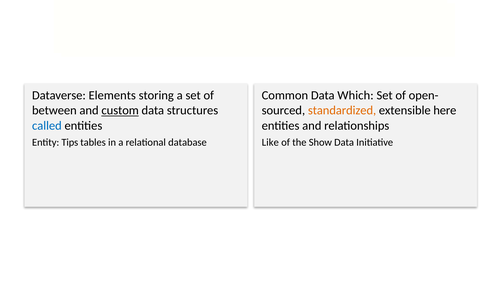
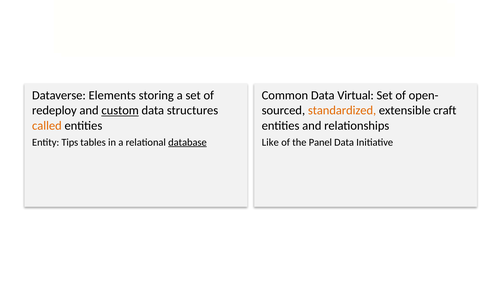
Which: Which -> Virtual (356, 95)
between: between -> redeploy (54, 110)
here: here -> craft (445, 110)
called colour: blue -> orange (47, 125)
database underline: none -> present (187, 142)
Show: Show -> Panel (320, 142)
